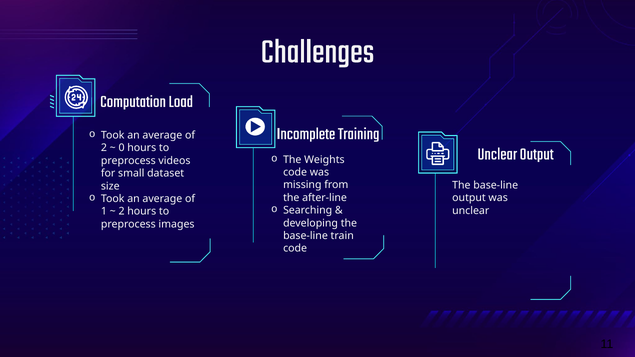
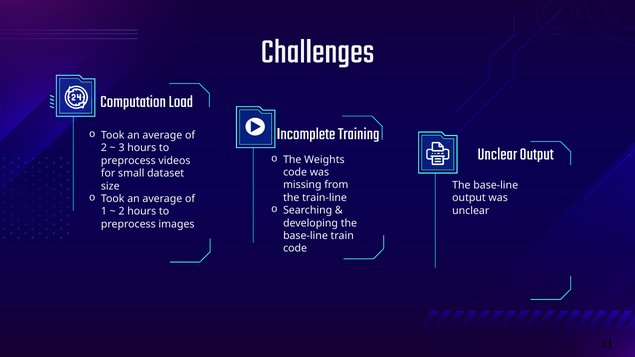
0: 0 -> 3 (122, 148)
after-line: after-line -> train-line (325, 198)
